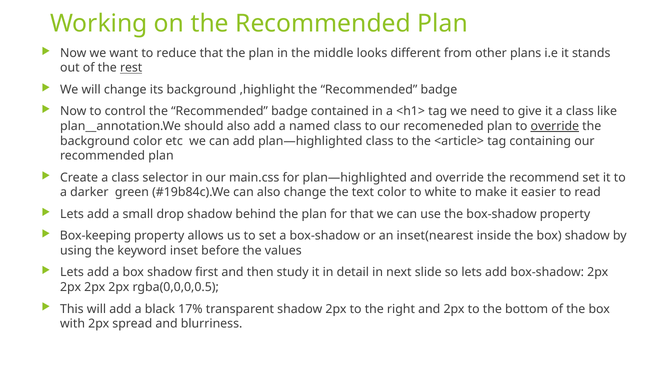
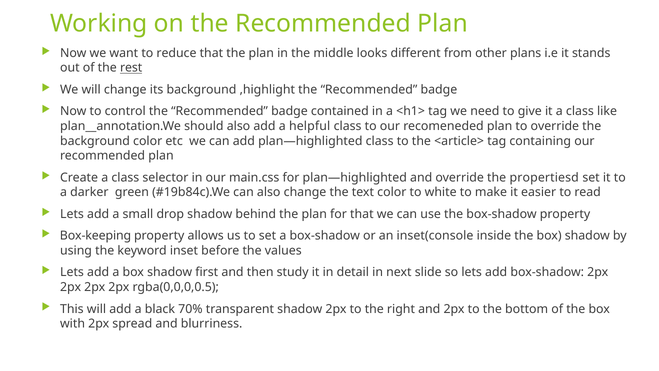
named: named -> helpful (310, 126)
override underline: present -> none (555, 126)
recommend: recommend -> propertiesd (544, 177)
inset(nearest: inset(nearest -> inset(console (435, 236)
17%: 17% -> 70% (190, 309)
